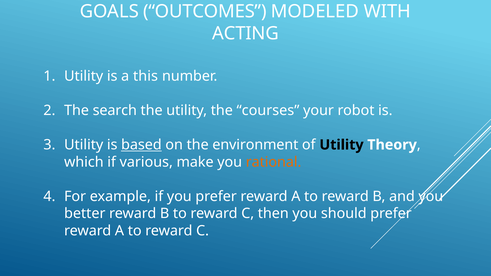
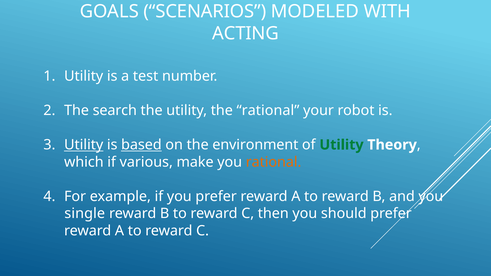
OUTCOMES: OUTCOMES -> SCENARIOS (205, 11)
this: this -> test (146, 76)
the courses: courses -> rational (268, 110)
Utility underline: none -> present (84, 145)
Utility colour: black -> green (341, 145)
better: better -> single (85, 214)
